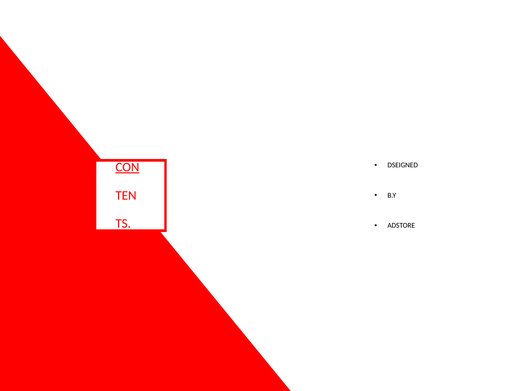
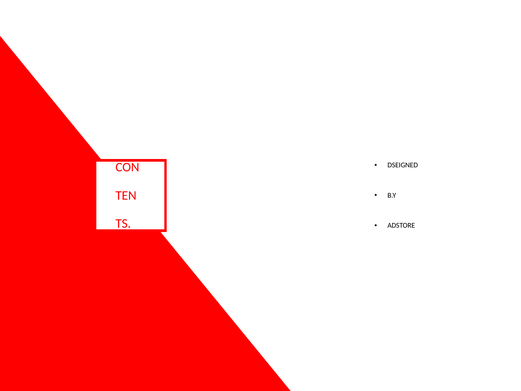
CON underline: present -> none (127, 167)
